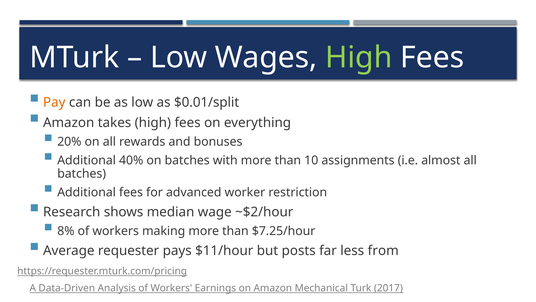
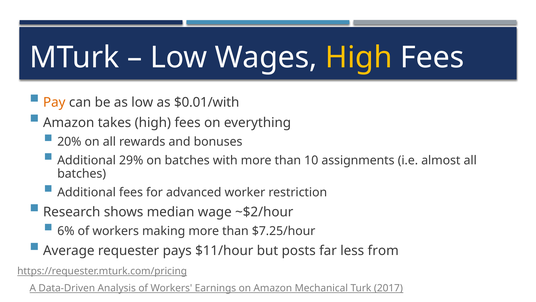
High colour: light green -> yellow (359, 57)
$0.01/split: $0.01/split -> $0.01/with (207, 102)
40%: 40% -> 29% (131, 160)
8%: 8% -> 6% (66, 231)
